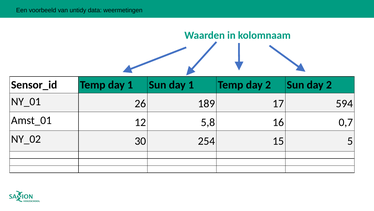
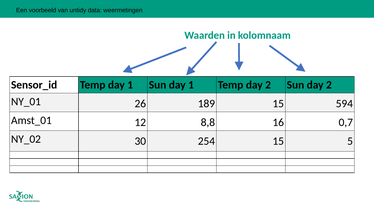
189 17: 17 -> 15 (278, 103)
5,8: 5,8 -> 8,8 (208, 122)
